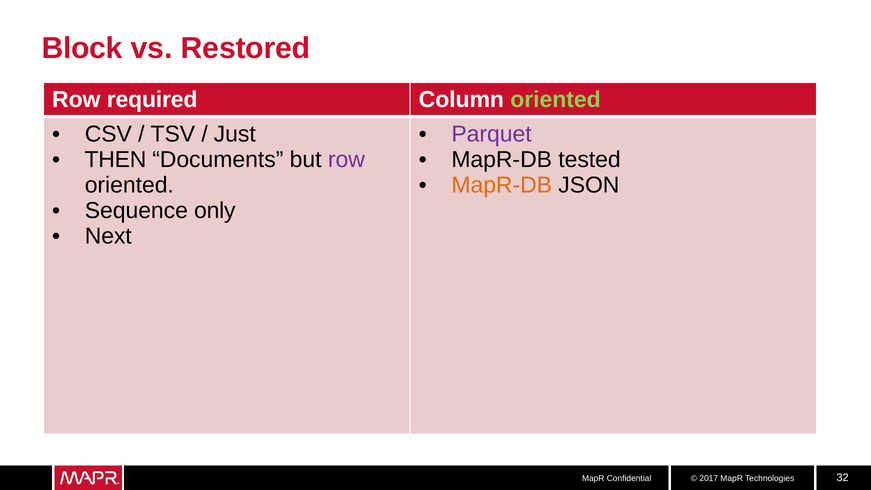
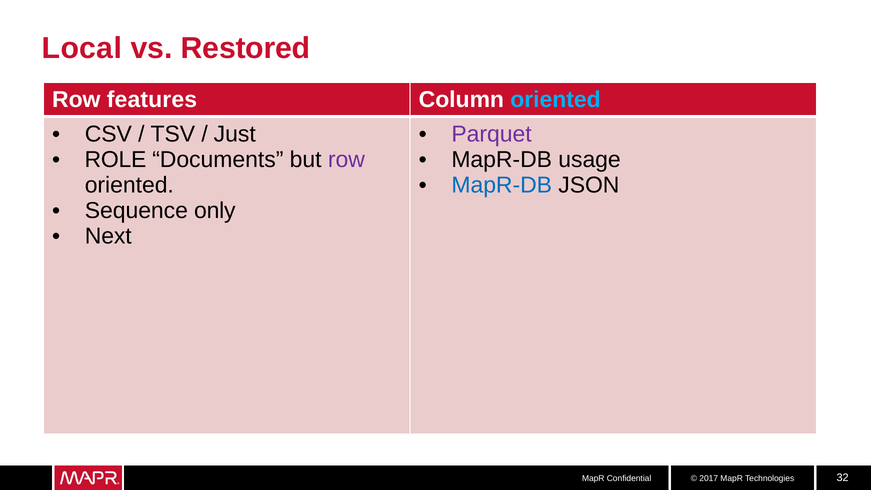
Block: Block -> Local (82, 48)
required: required -> features (152, 100)
oriented colour: light green -> light blue (555, 100)
THEN: THEN -> ROLE (115, 160)
tested: tested -> usage (590, 160)
MapR-DB colour: orange -> blue (502, 185)
